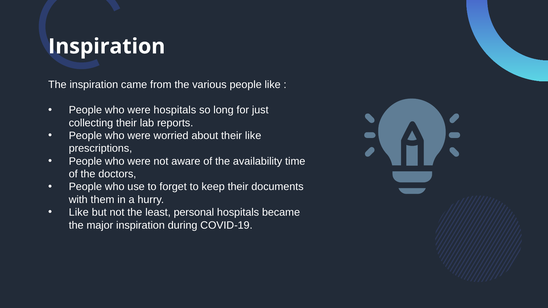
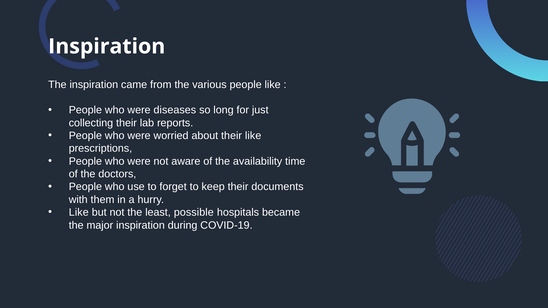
were hospitals: hospitals -> diseases (175, 110)
personal: personal -> possible (194, 213)
